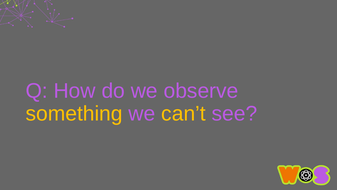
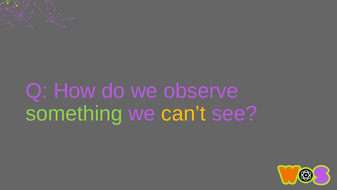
something colour: yellow -> light green (74, 113)
